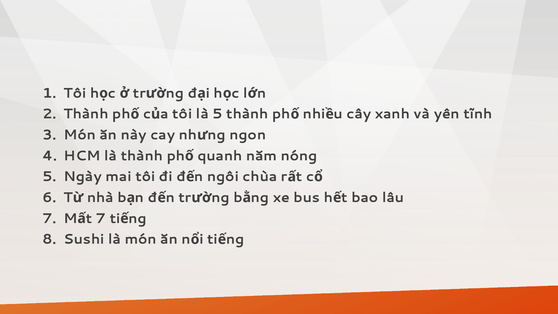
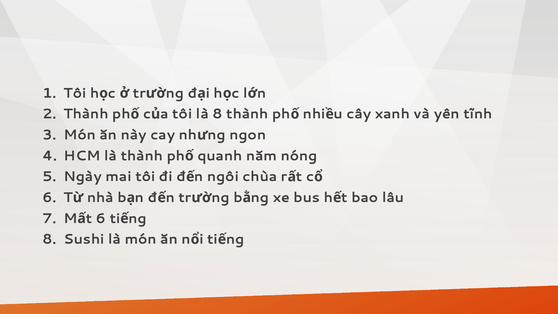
là 5: 5 -> 8 (218, 114)
7: 7 -> 6 (101, 218)
